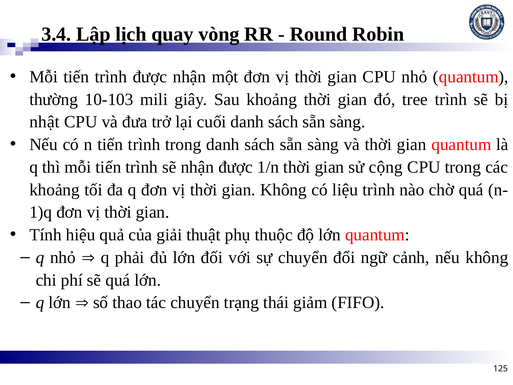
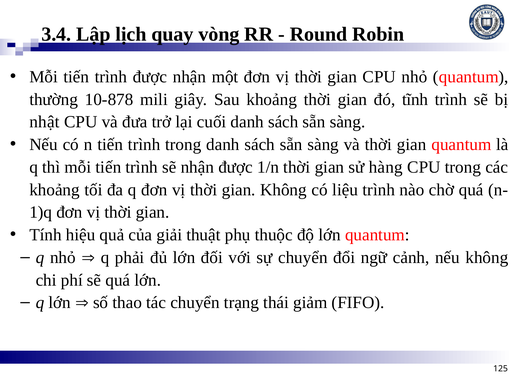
10-103: 10-103 -> 10-878 (109, 99)
tree: tree -> tĩnh (415, 99)
cộng: cộng -> hàng (386, 167)
